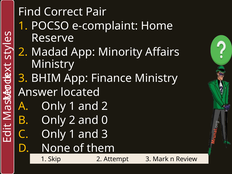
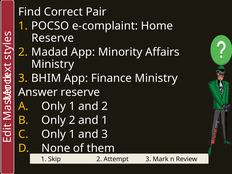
Answer located: located -> reserve (80, 92)
and 0: 0 -> 1 (105, 120)
